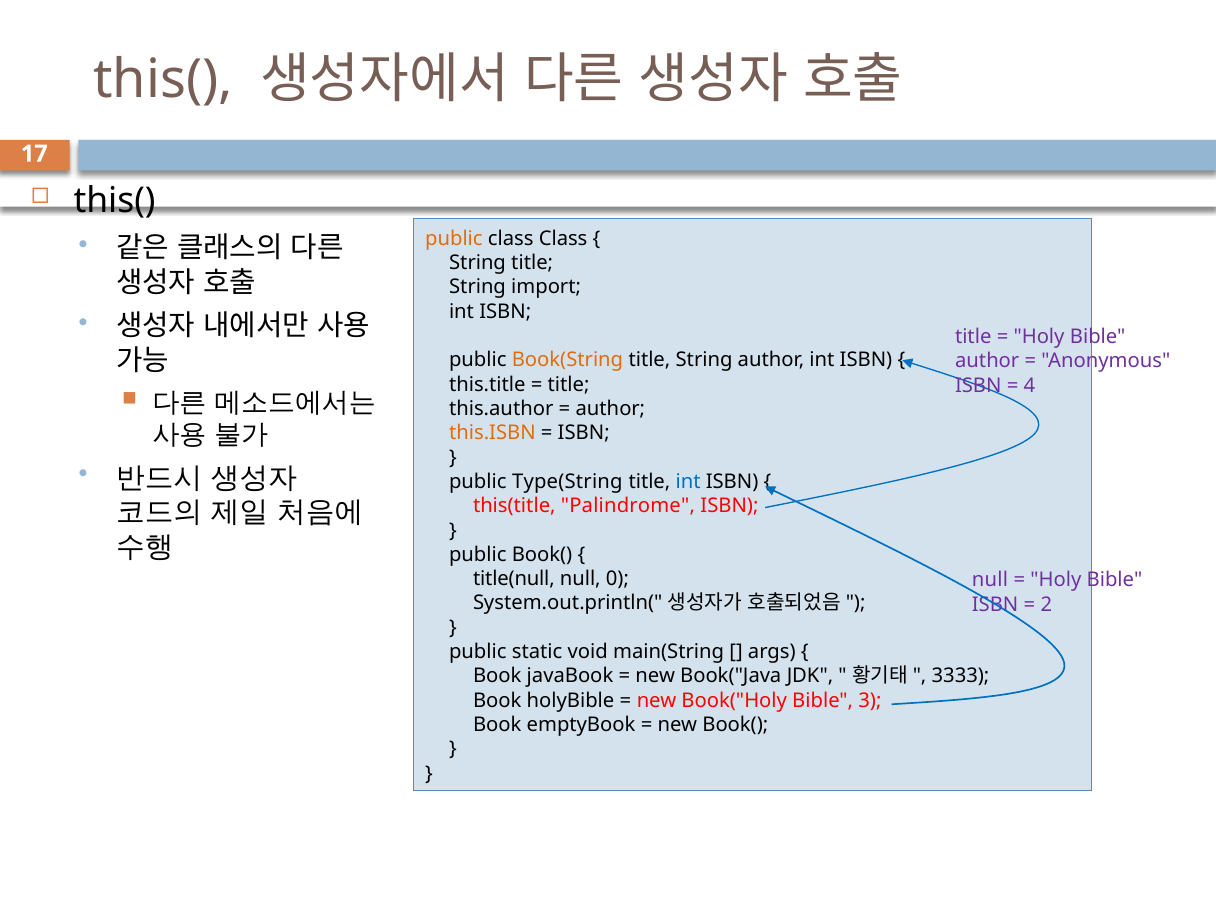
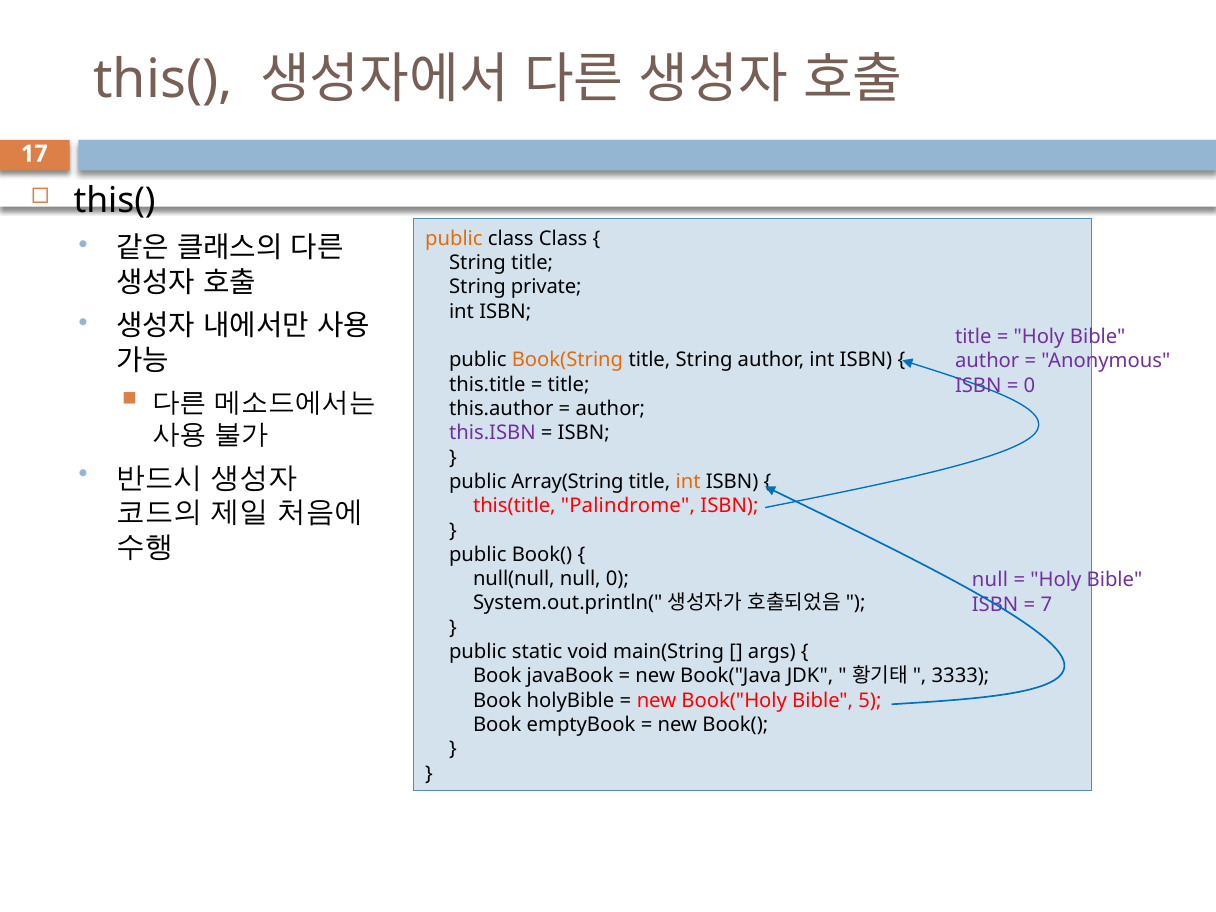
import: import -> private (546, 287)
4: 4 -> 0 (1030, 385)
this.ISBN colour: orange -> purple (492, 433)
Type(String: Type(String -> Array(String (568, 482)
int colour: blue -> orange (688, 482)
title(null: title(null -> null(null (514, 579)
2: 2 -> 7 (1046, 604)
3: 3 -> 5 (870, 701)
